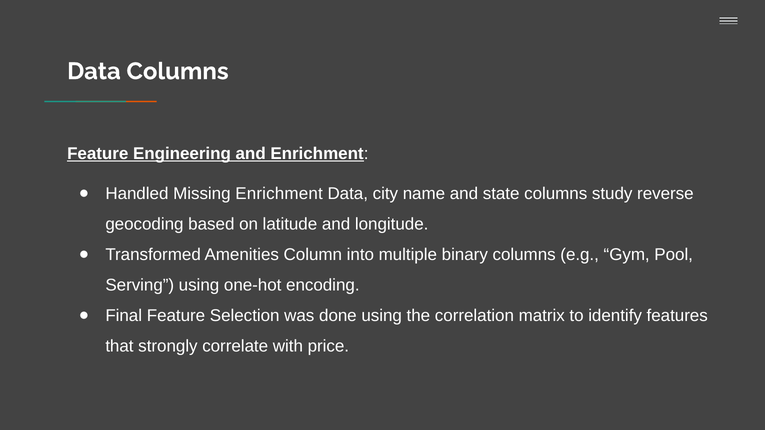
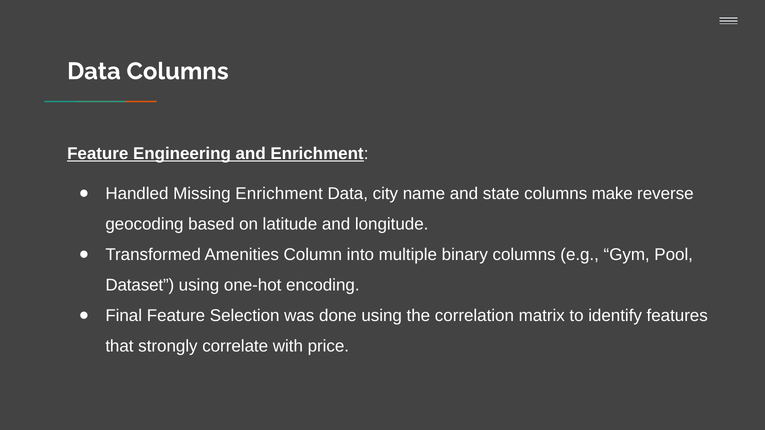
study: study -> make (612, 194)
Serving: Serving -> Dataset (140, 286)
